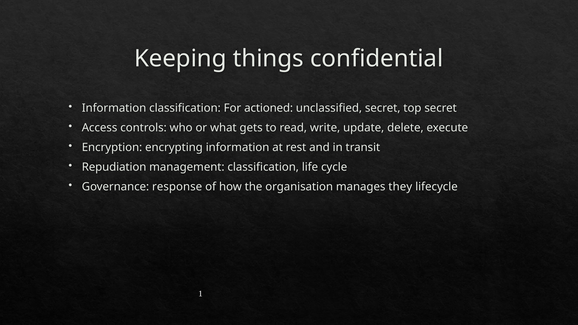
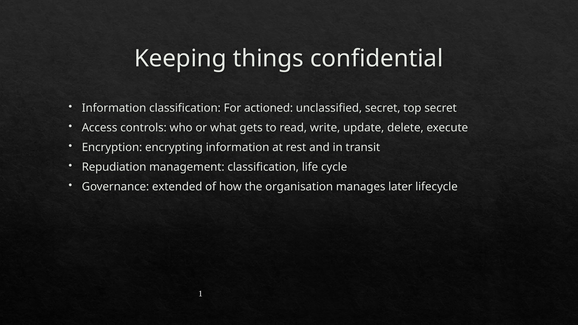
response: response -> extended (177, 187)
they: they -> later (400, 187)
